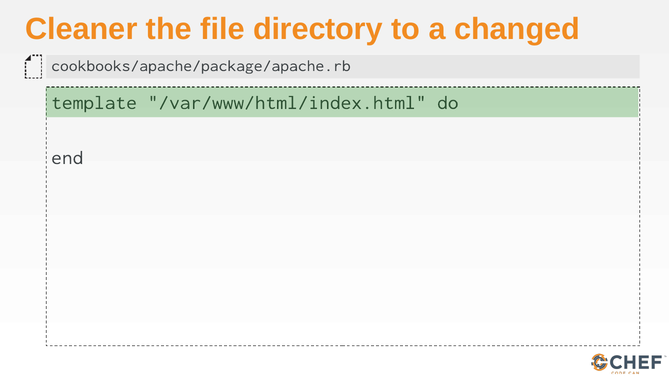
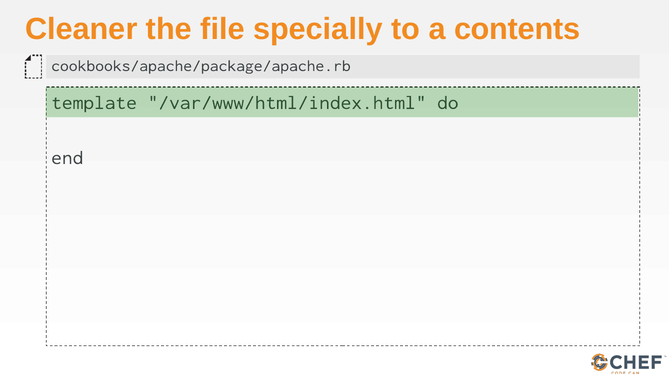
directory: directory -> specially (318, 29)
changed: changed -> contents (517, 29)
